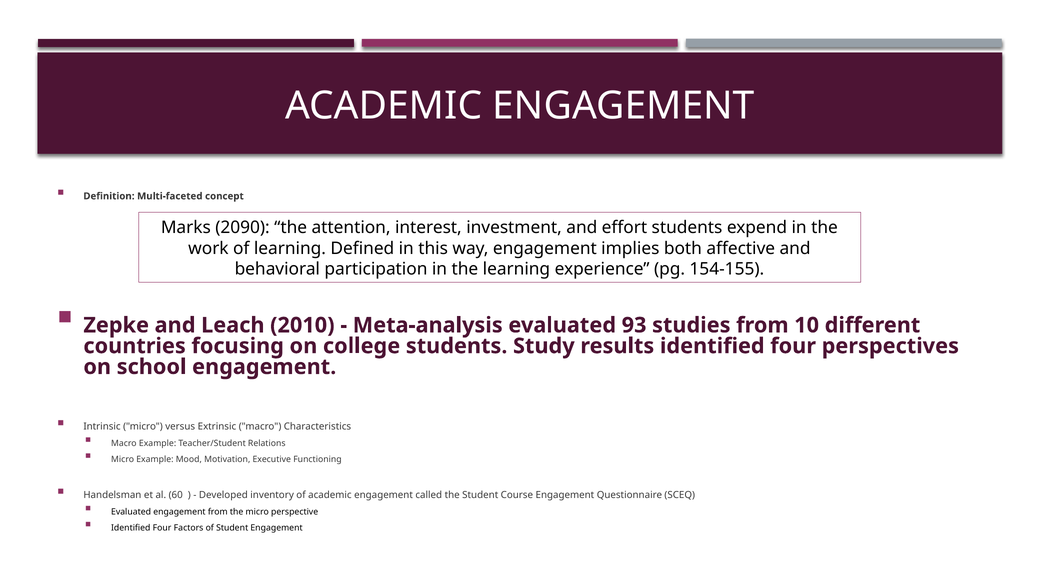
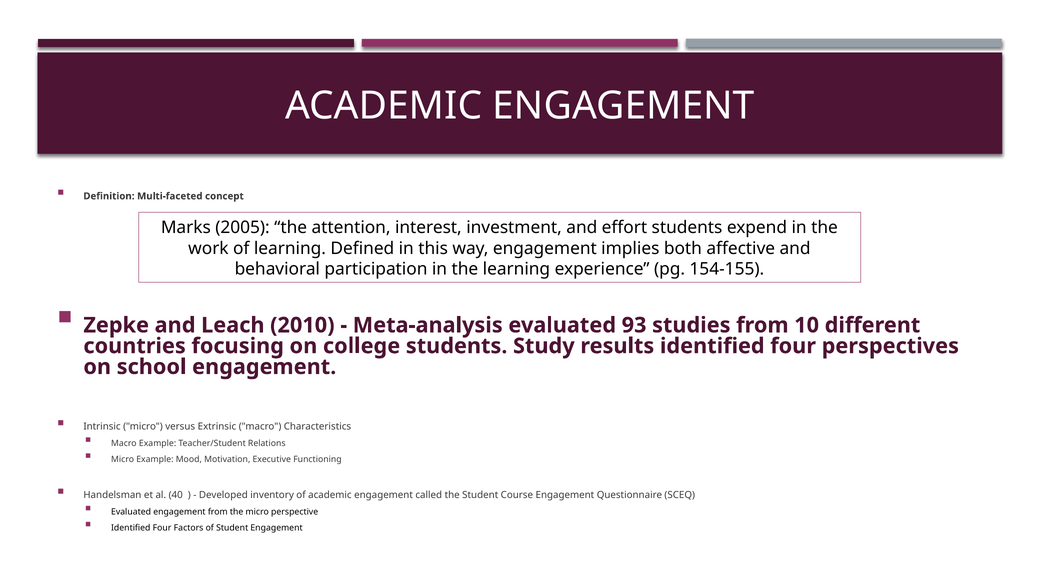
2090: 2090 -> 2005 (243, 228)
60: 60 -> 40 (176, 495)
